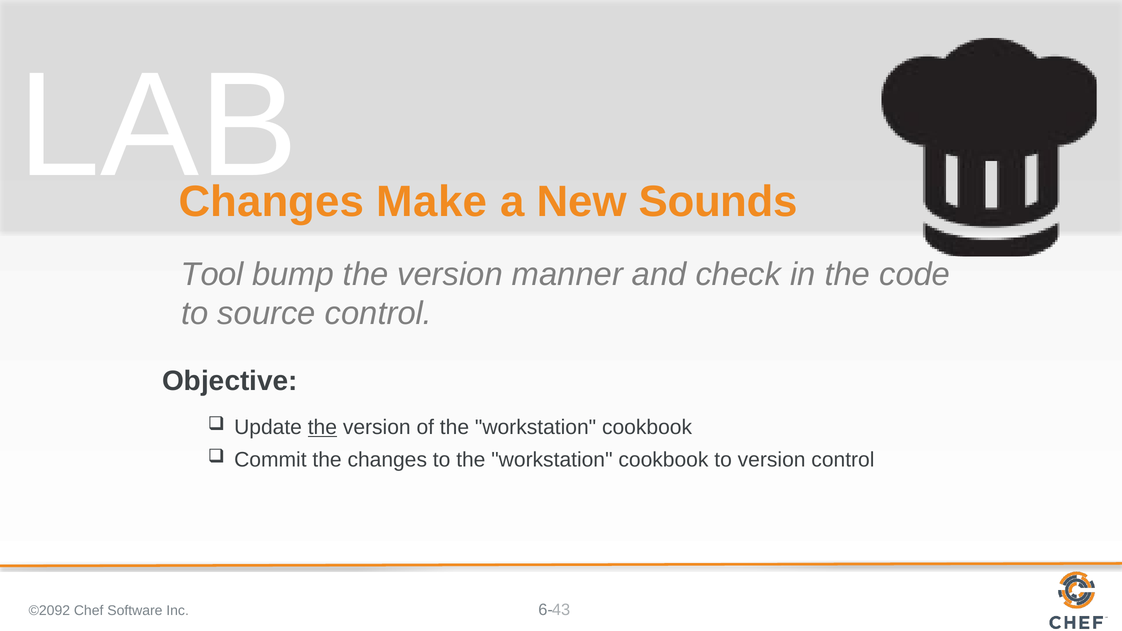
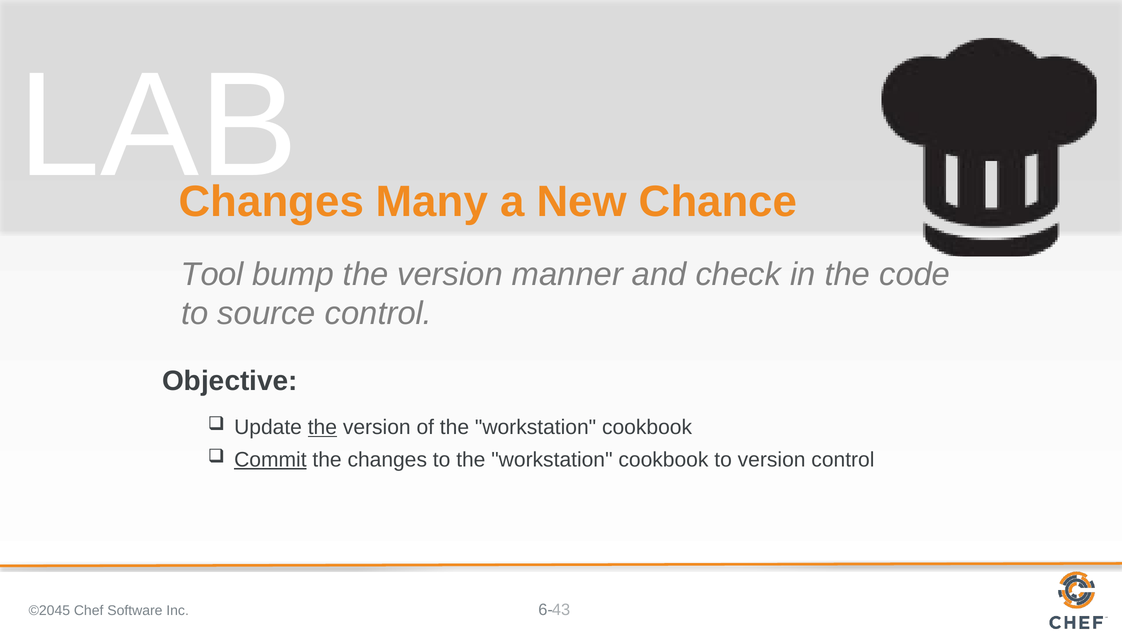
Make: Make -> Many (432, 202)
Sounds: Sounds -> Chance (718, 202)
Commit underline: none -> present (270, 460)
©2092: ©2092 -> ©2045 (49, 611)
